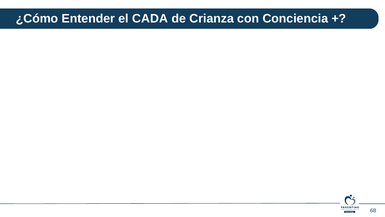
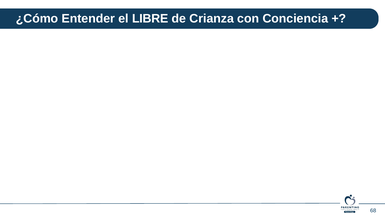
CADA: CADA -> LIBRE (150, 18)
